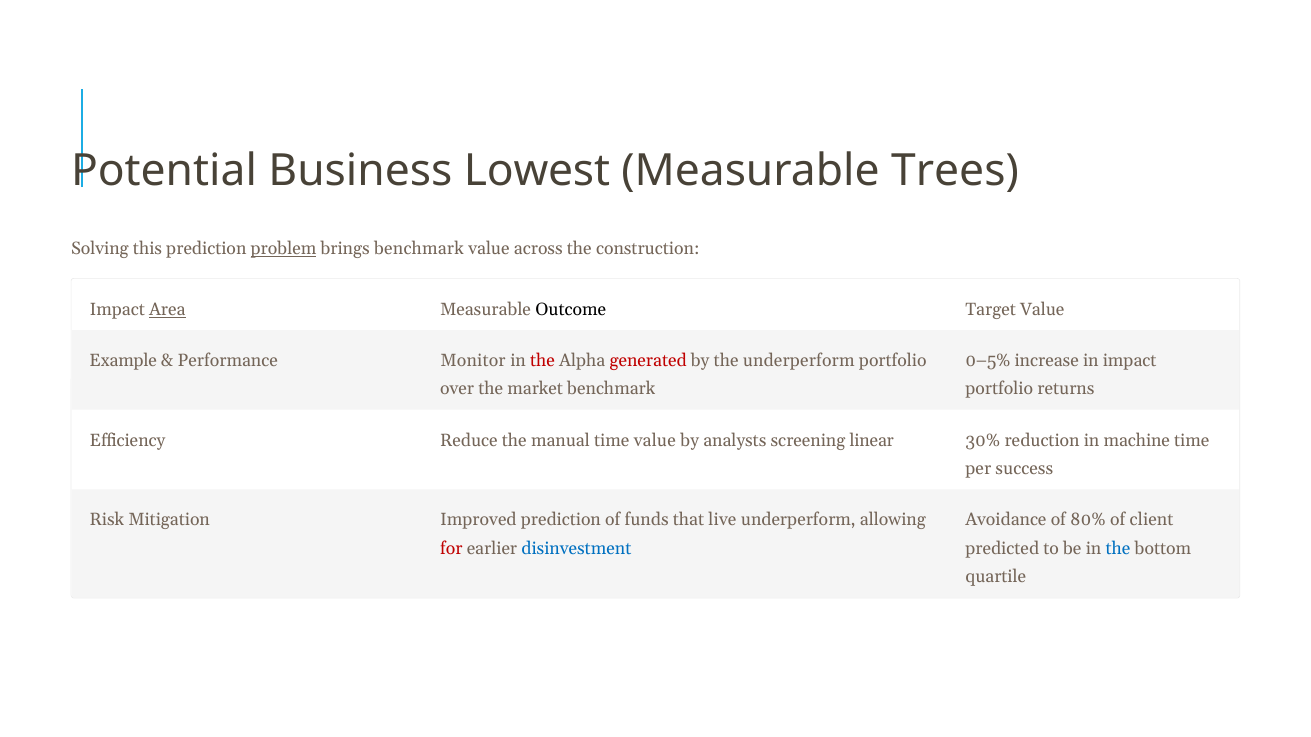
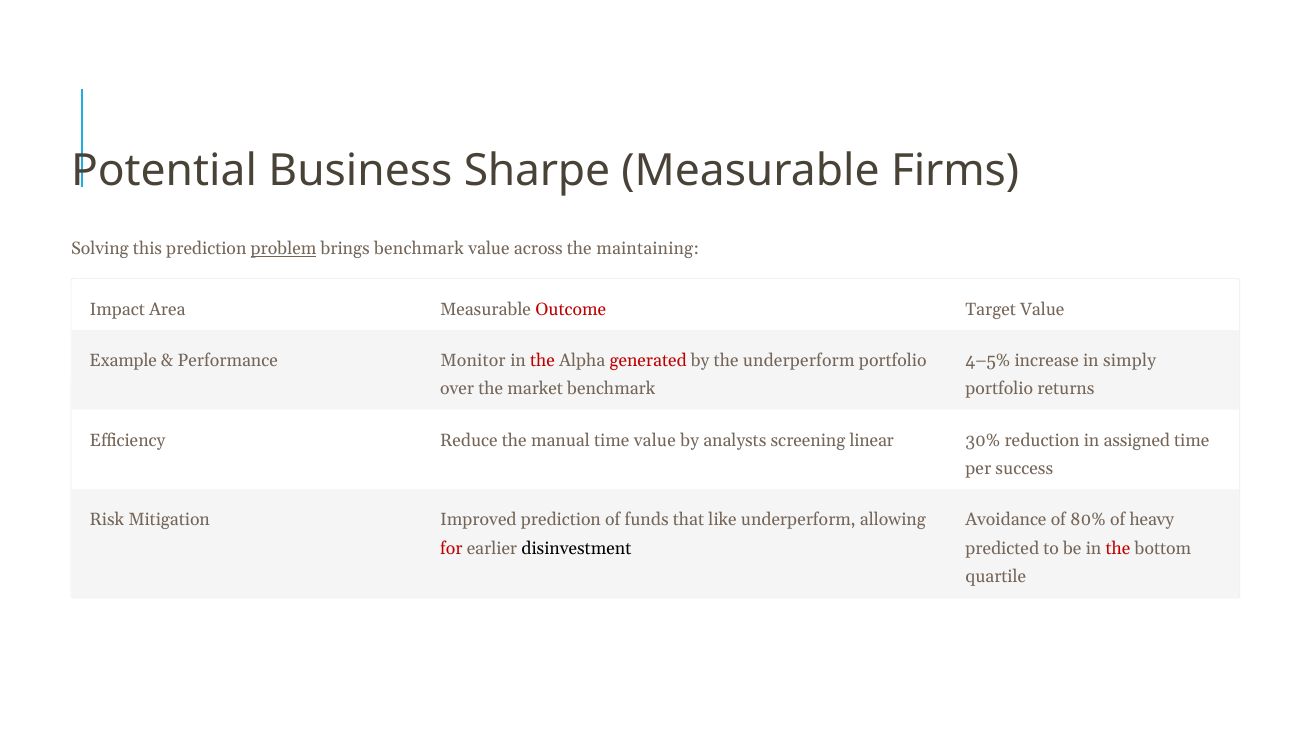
Lowest: Lowest -> Sharpe (537, 171)
Trees: Trees -> Firms (955, 171)
construction: construction -> maintaining (648, 249)
Area underline: present -> none (167, 310)
Outcome colour: black -> red (571, 310)
0–5%: 0–5% -> 4–5% (988, 361)
in impact: impact -> simply (1130, 361)
machine: machine -> assigned (1137, 440)
live: live -> like (723, 520)
client: client -> heavy (1152, 520)
disinvestment colour: blue -> black (576, 549)
the colour: blue -> red (1118, 549)
